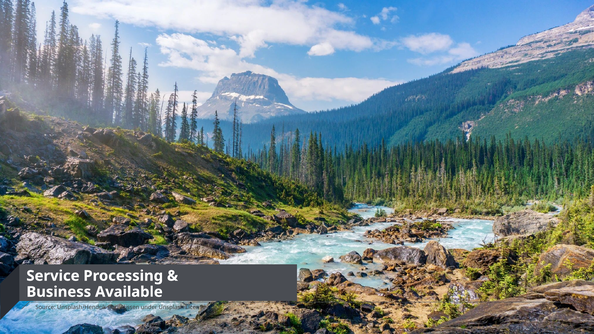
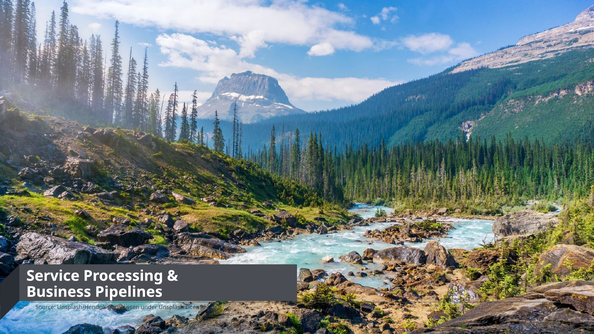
Available: Available -> Pipelines (129, 292)
